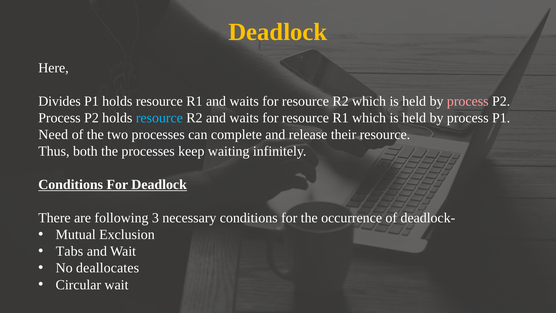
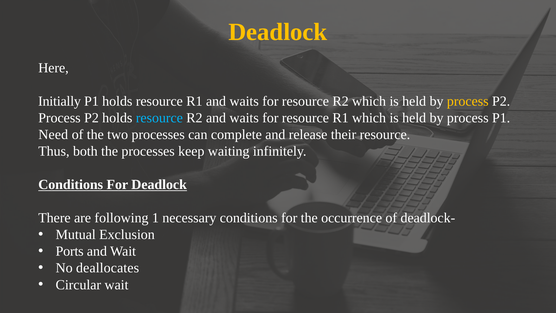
Divides: Divides -> Initially (60, 101)
process colour: pink -> yellow (468, 101)
3: 3 -> 1 (155, 218)
Tabs: Tabs -> Ports (70, 251)
